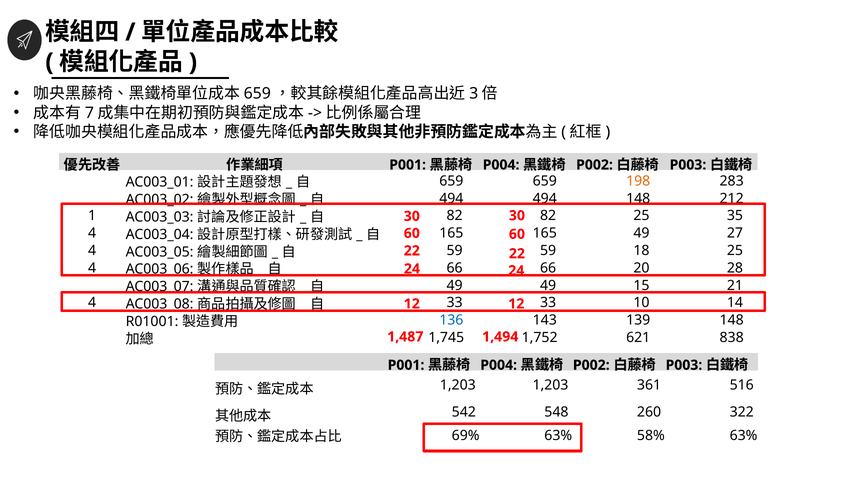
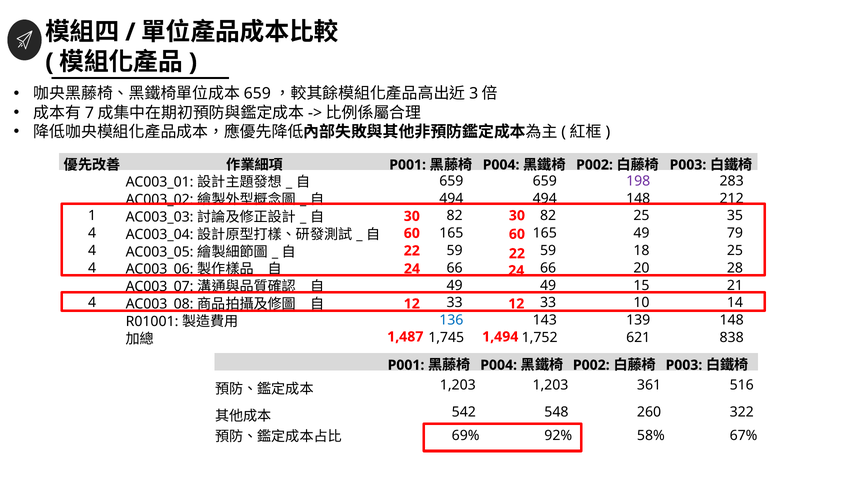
198 colour: orange -> purple (638, 181)
27: 27 -> 79 (735, 233)
69% 63%: 63% -> 92% (558, 435)
58% 63%: 63% -> 67% (744, 435)
